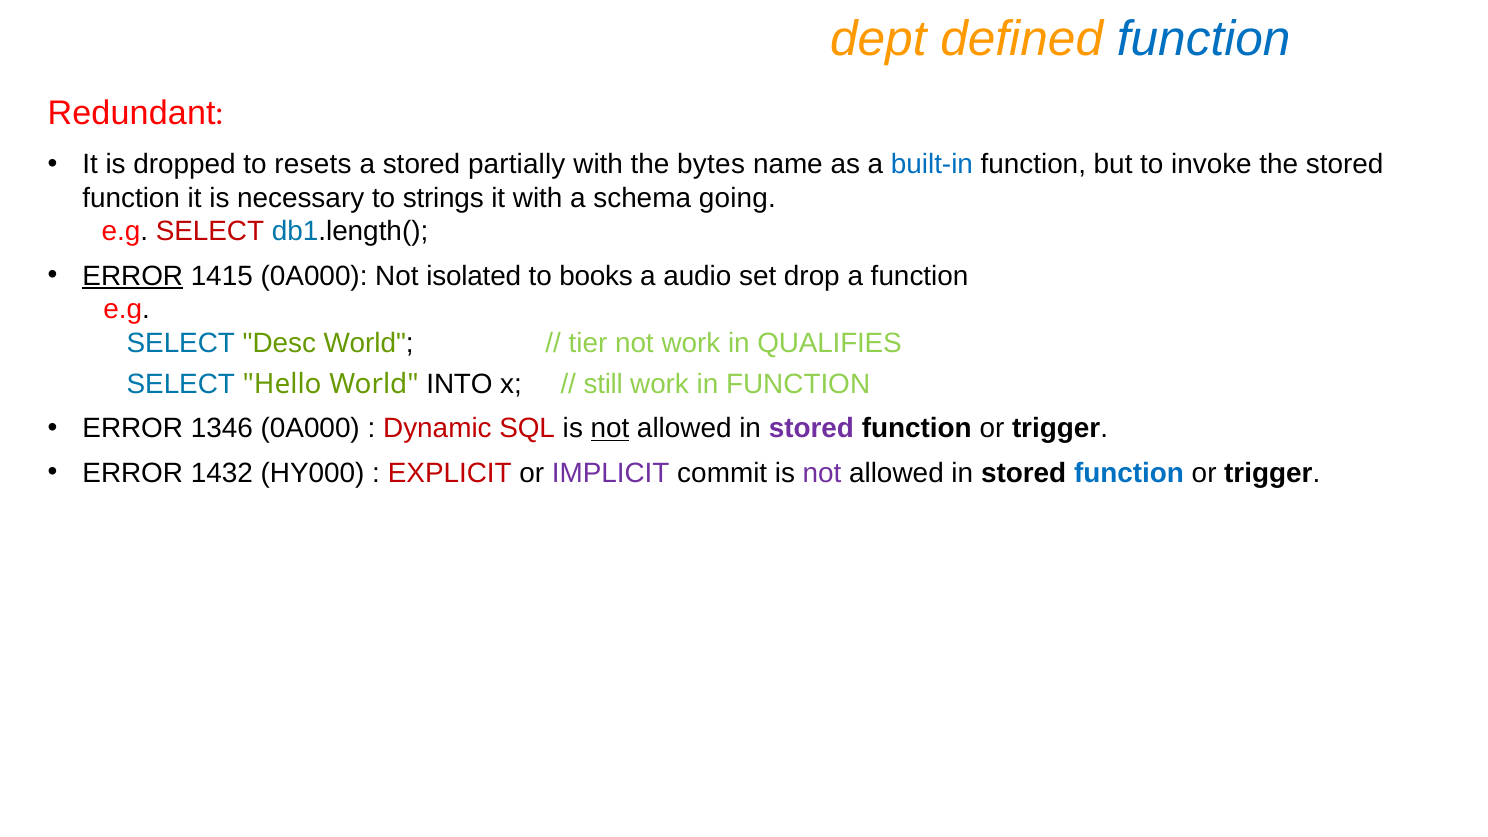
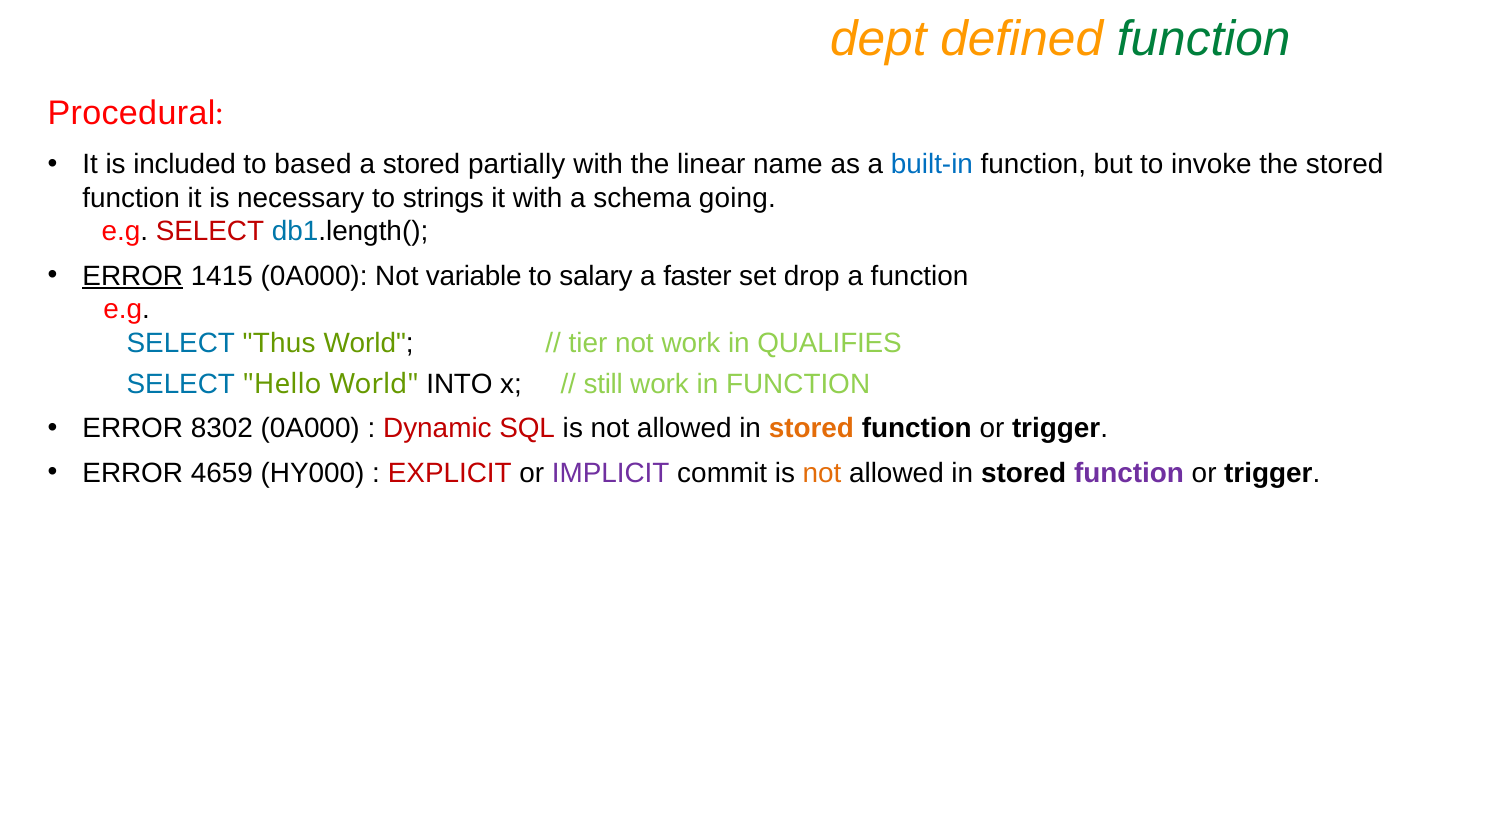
function colour: blue -> green (1204, 39)
Redundant: Redundant -> Procedural (131, 113)
dropped: dropped -> included (185, 164)
resets: resets -> based (313, 164)
bytes: bytes -> linear (711, 164)
isolated: isolated -> variable (474, 276)
books: books -> salary (596, 276)
audio: audio -> faster (697, 276)
Desc: Desc -> Thus (279, 343)
1346: 1346 -> 8302 (222, 429)
not underline: present -> none (610, 429)
stored colour: purple -> orange (811, 429)
1432: 1432 -> 4659 (222, 473)
not colour: purple -> orange (822, 473)
function colour: blue -> purple (1129, 473)
